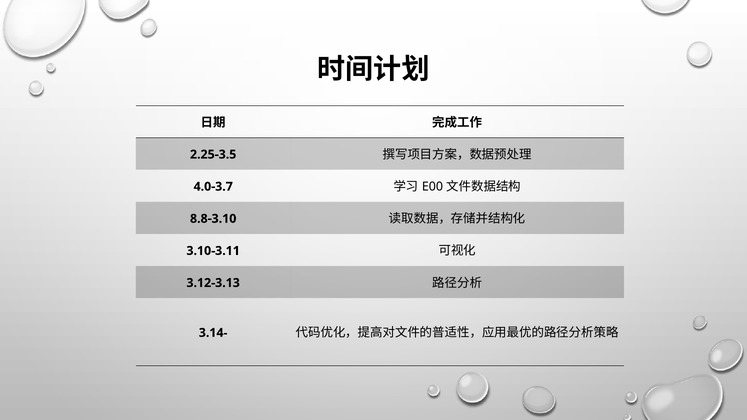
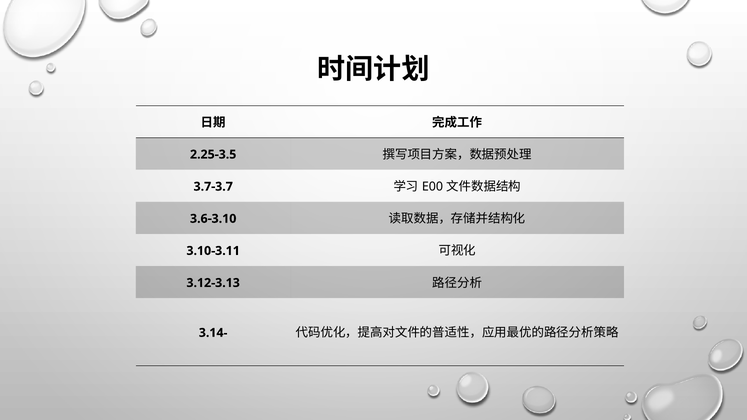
4.0-3.7: 4.0-3.7 -> 3.7-3.7 (213, 187)
8.8-3.10: 8.8-3.10 -> 3.6-3.10 (213, 219)
